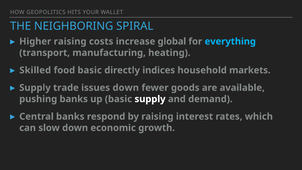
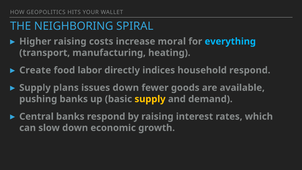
global: global -> moral (172, 41)
Skilled: Skilled -> Create (35, 70)
food basic: basic -> labor (90, 70)
household markets: markets -> respond (250, 70)
trade: trade -> plans (66, 88)
supply colour: white -> yellow (150, 99)
